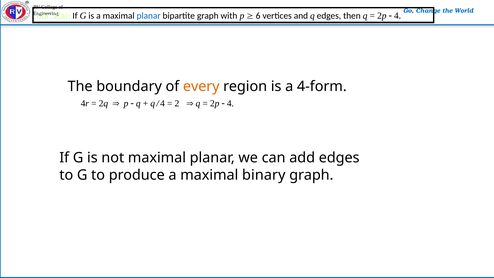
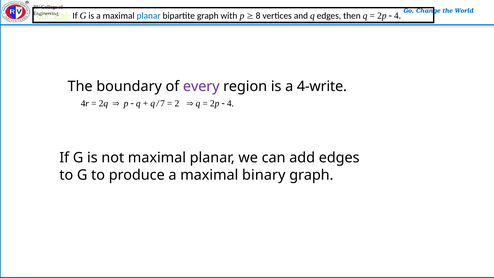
6: 6 -> 8 (258, 16)
every colour: orange -> purple (201, 86)
4-form: 4-form -> 4-write (322, 86)
4: 4 -> 7 (162, 103)
